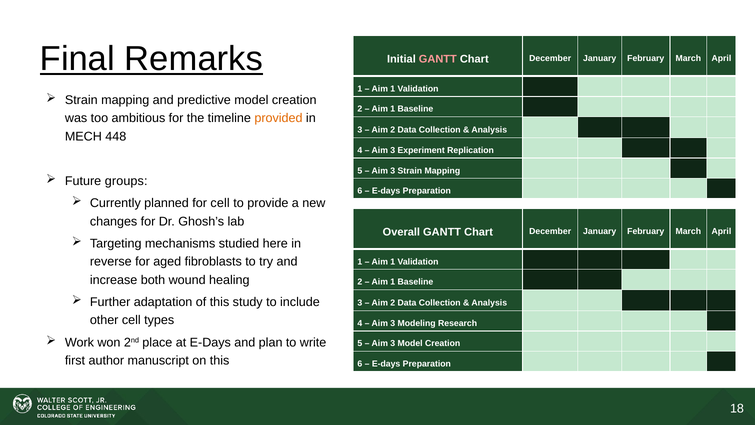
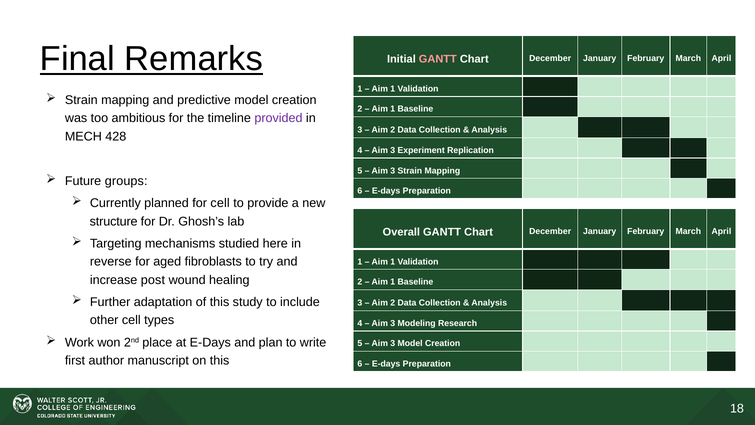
provided colour: orange -> purple (278, 118)
448: 448 -> 428 (116, 136)
changes: changes -> structure (114, 221)
both: both -> post (153, 280)
